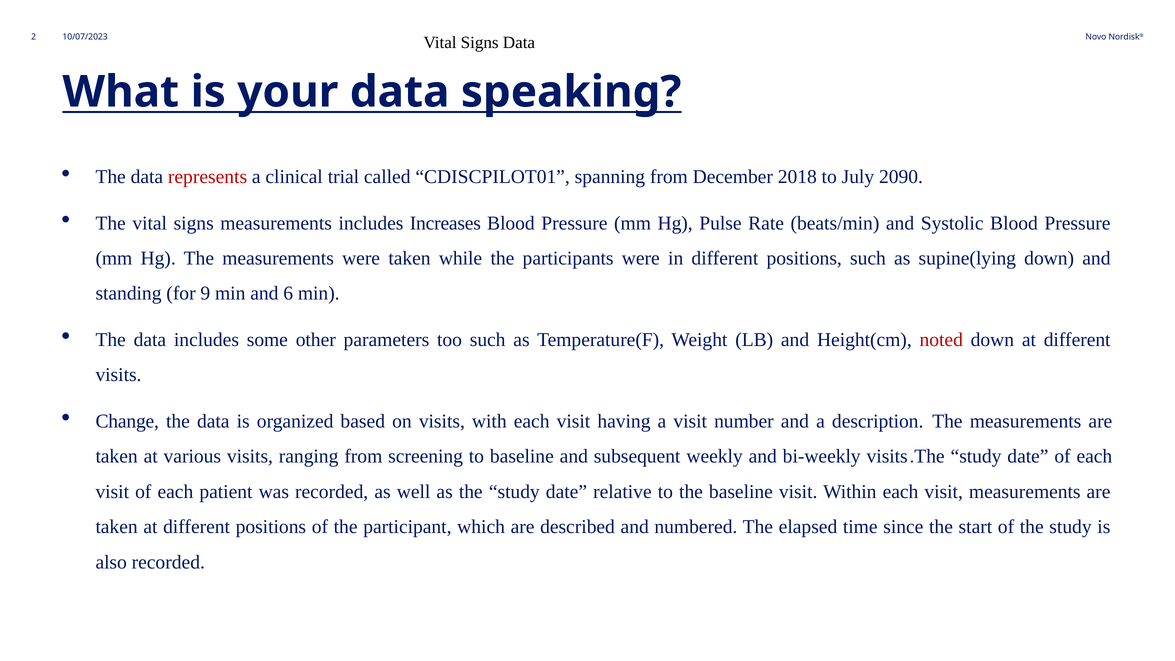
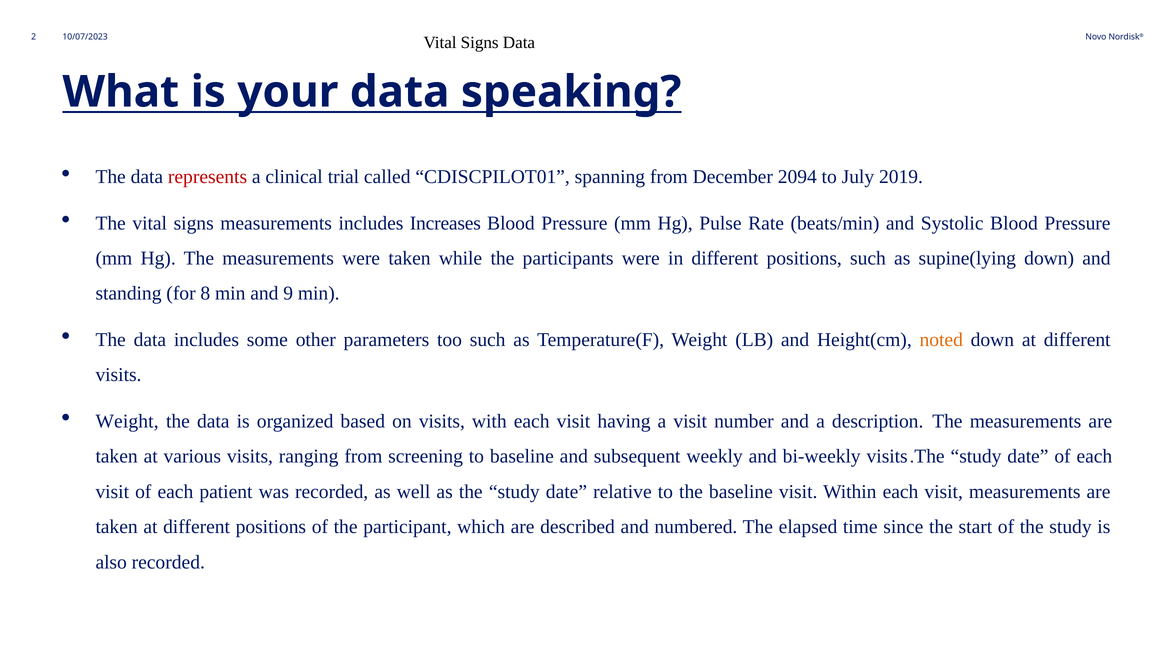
2018: 2018 -> 2094 (797, 177)
2090: 2090 -> 2019 (901, 177)
9: 9 -> 8 (205, 293)
6: 6 -> 9 (288, 293)
noted colour: red -> orange (941, 340)
Change: Change -> Weight (127, 421)
